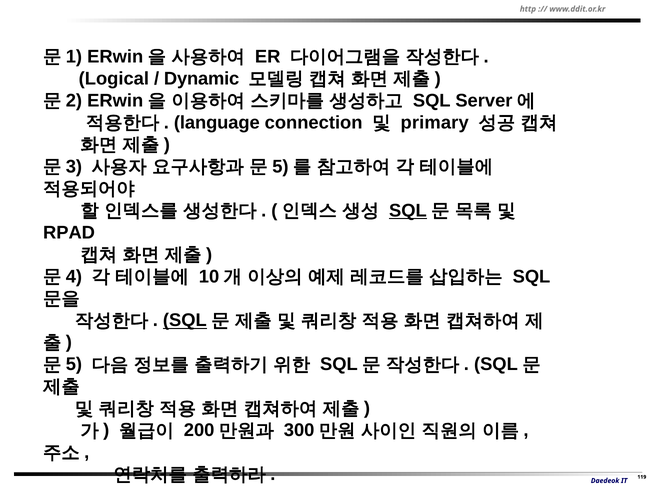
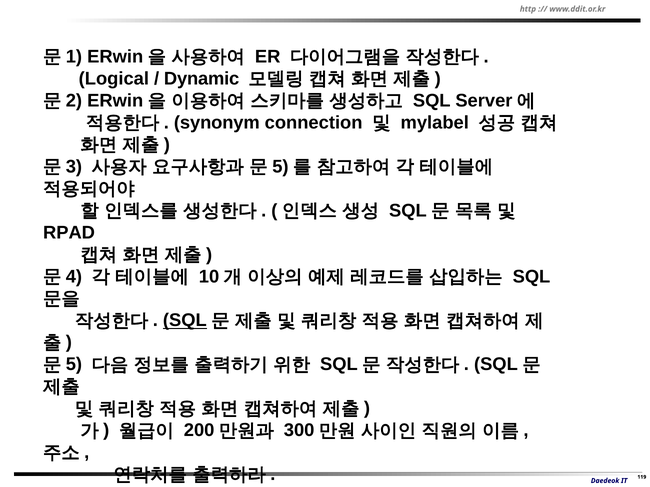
language: language -> synonym (217, 123)
primary: primary -> mylabel (435, 123)
SQL underline: present -> none (408, 211)
